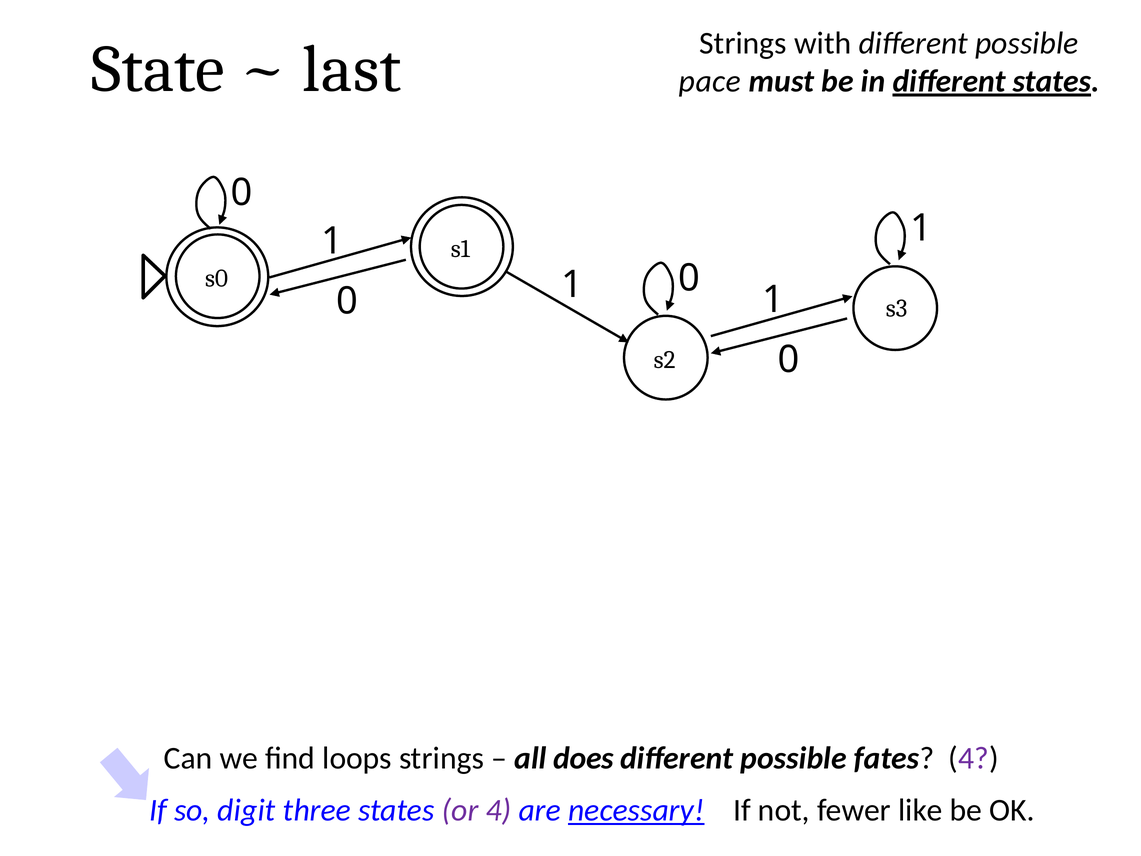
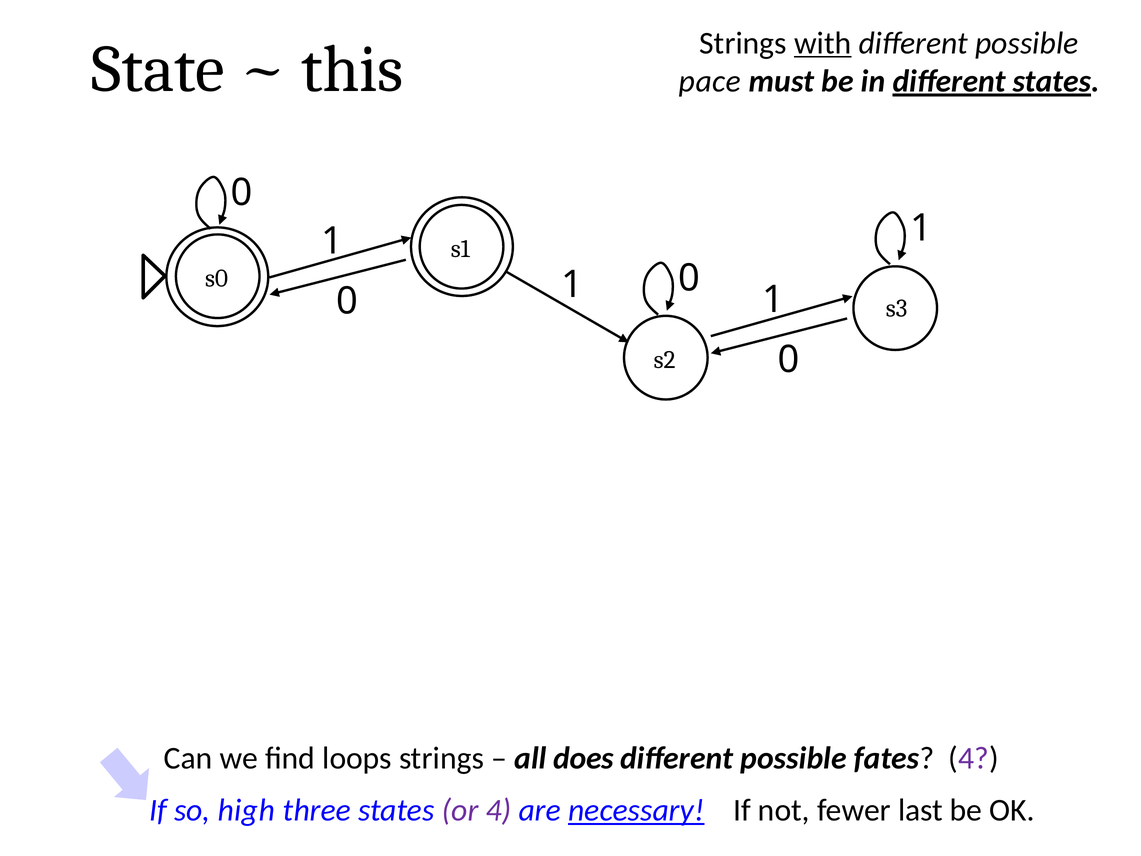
last: last -> this (352, 69)
with underline: none -> present (823, 43)
digit: digit -> high (246, 810)
like: like -> last (921, 810)
